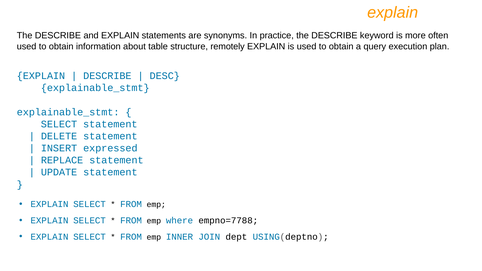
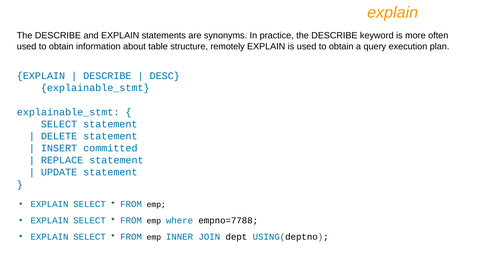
expressed: expressed -> committed (110, 148)
